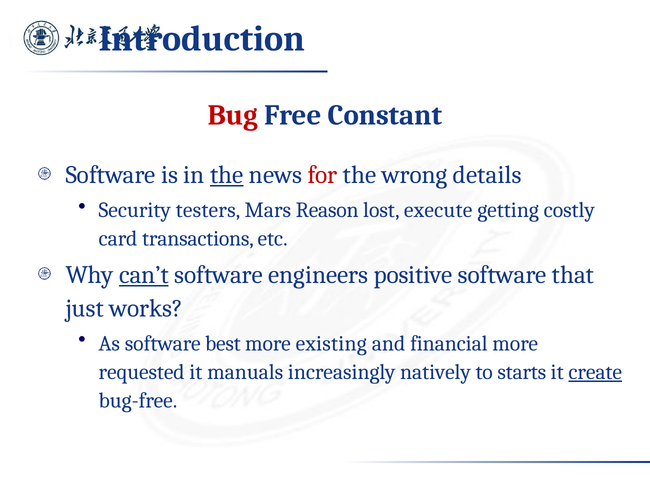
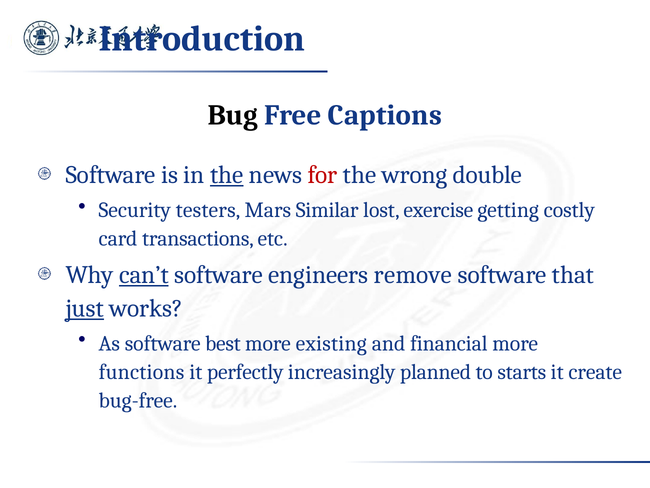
Bug colour: red -> black (233, 115)
Constant: Constant -> Captions (385, 115)
details: details -> double (487, 175)
Reason: Reason -> Similar (327, 210)
execute: execute -> exercise (438, 210)
positive: positive -> remove (413, 275)
just underline: none -> present (85, 308)
requested: requested -> functions (141, 372)
manuals: manuals -> perfectly (245, 372)
natively: natively -> planned (436, 372)
create underline: present -> none (595, 372)
